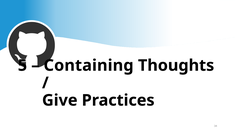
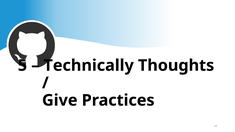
Containing: Containing -> Technically (89, 66)
